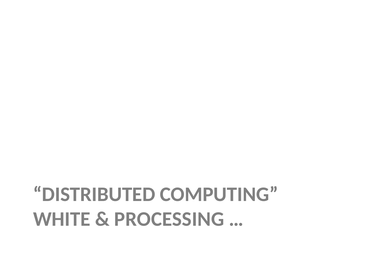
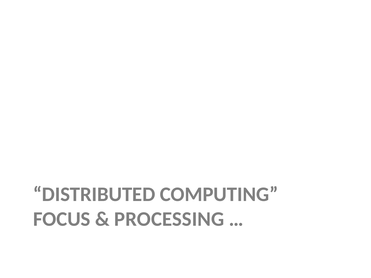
WHITE: WHITE -> FOCUS (62, 219)
